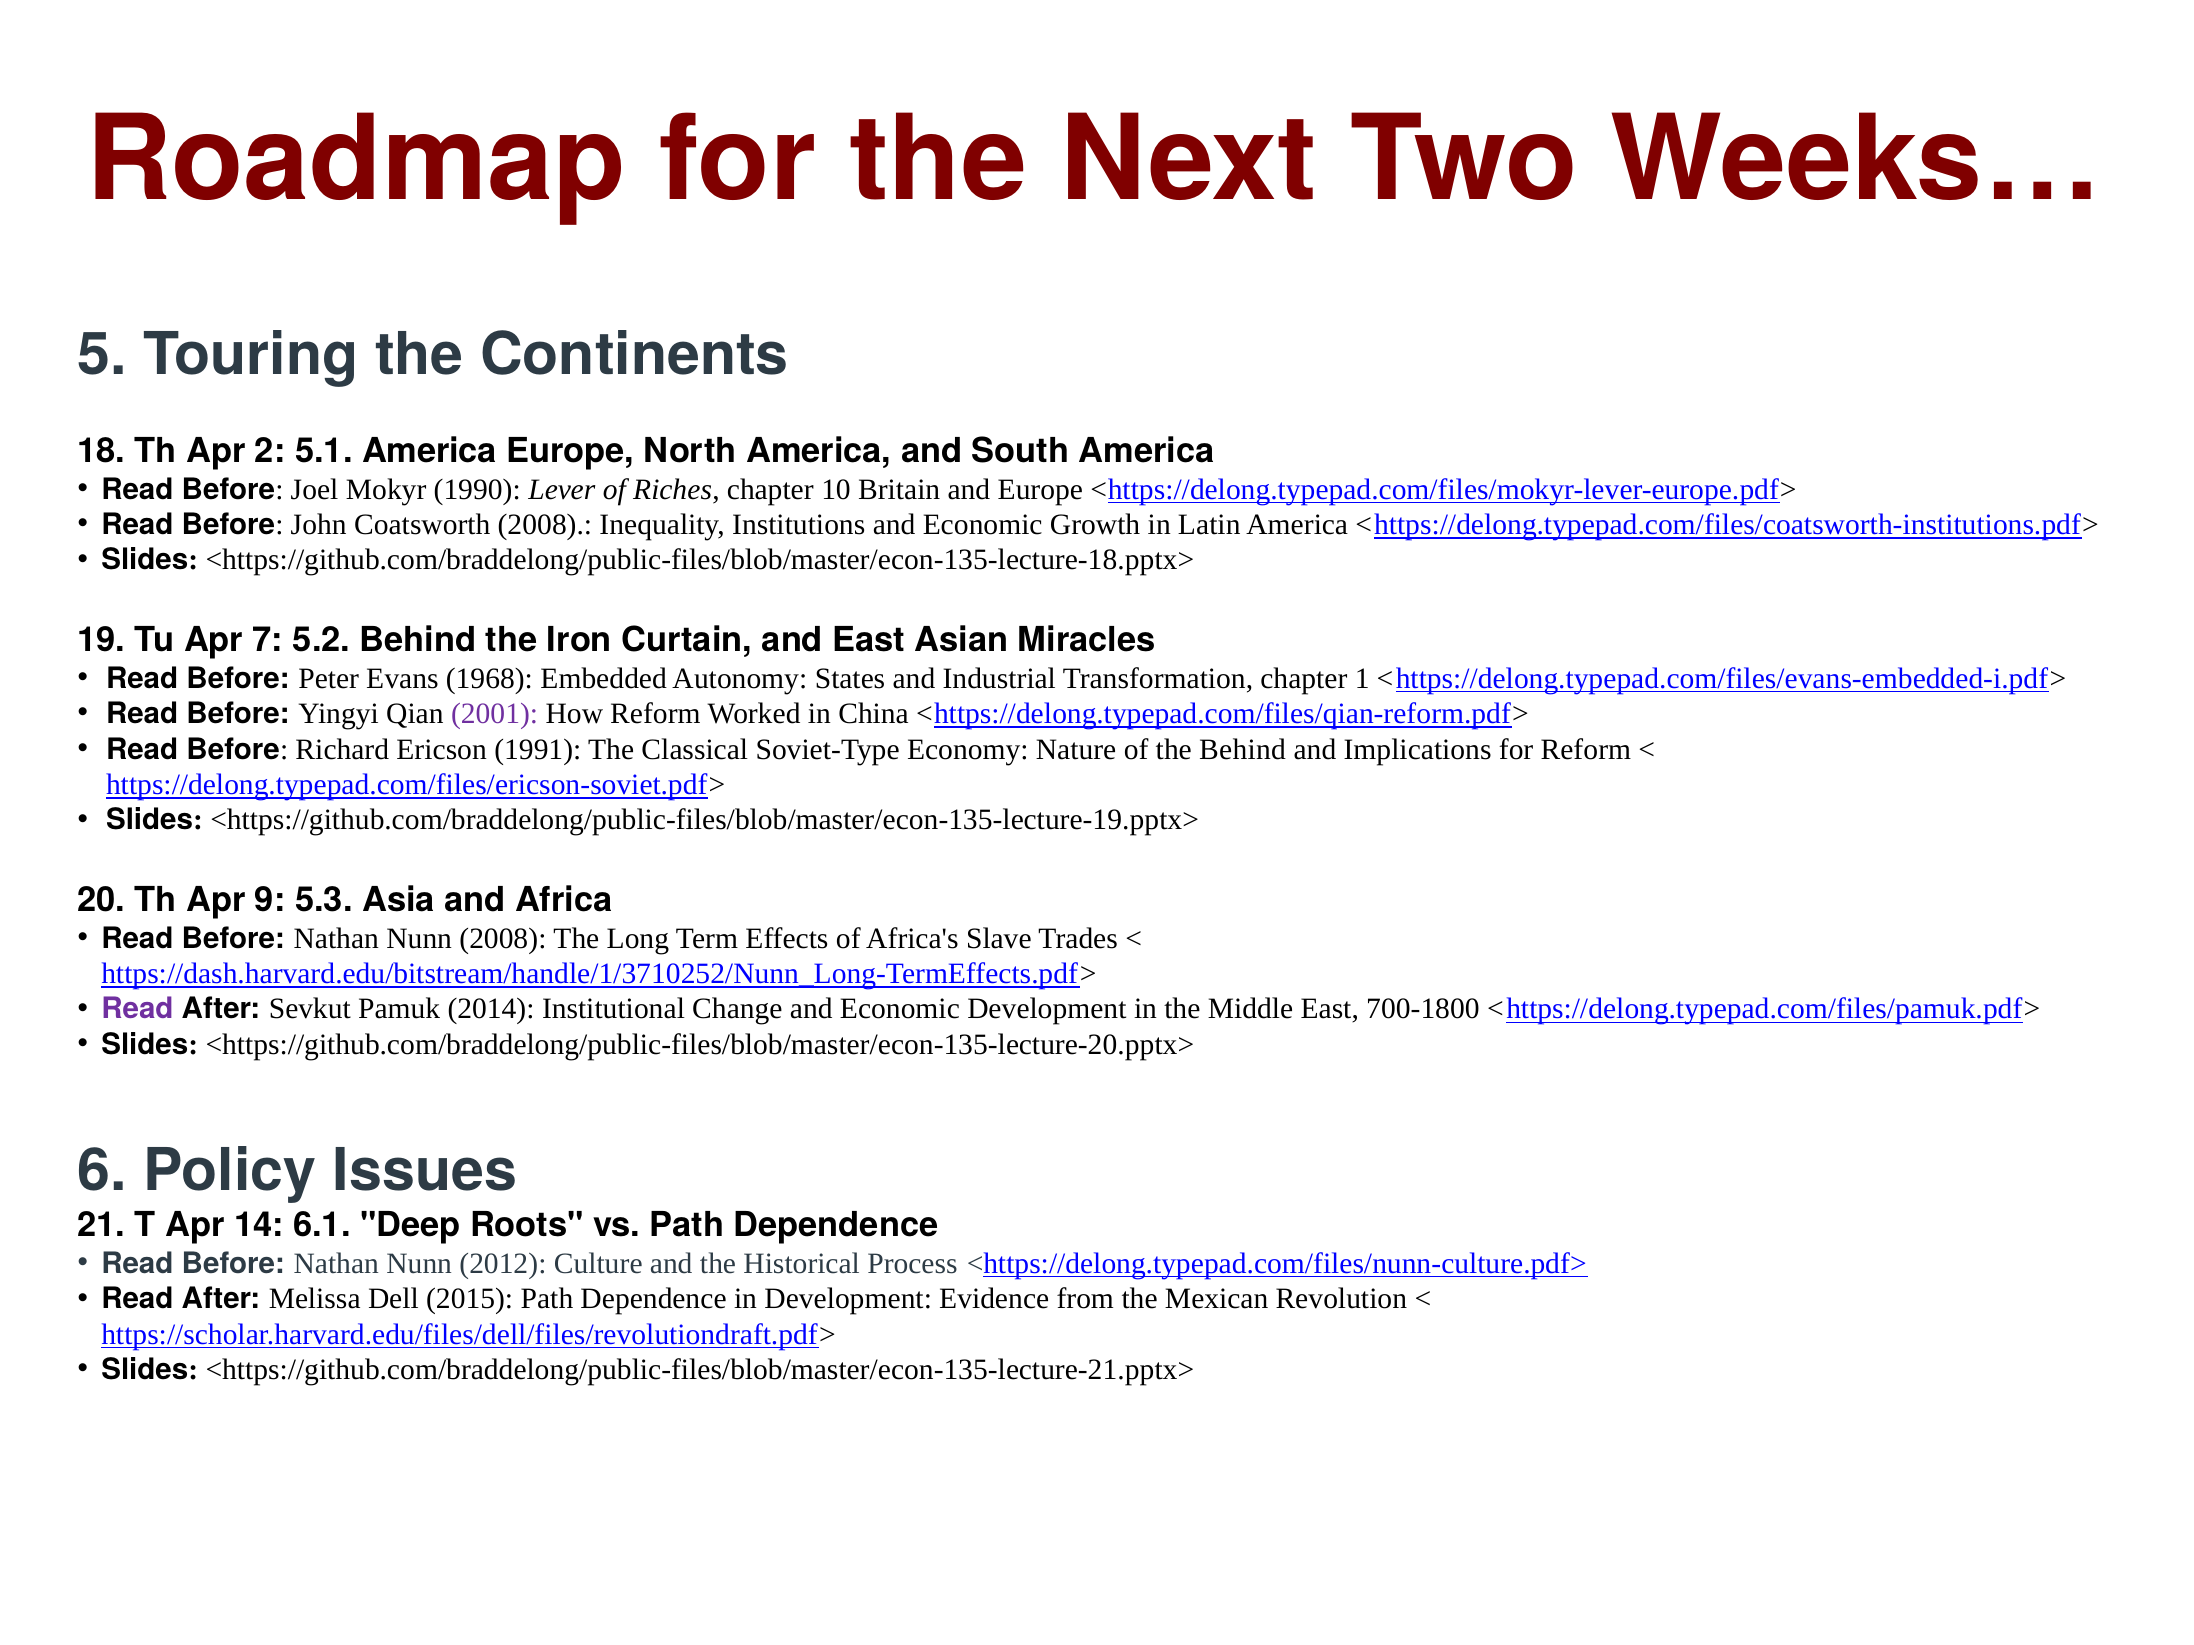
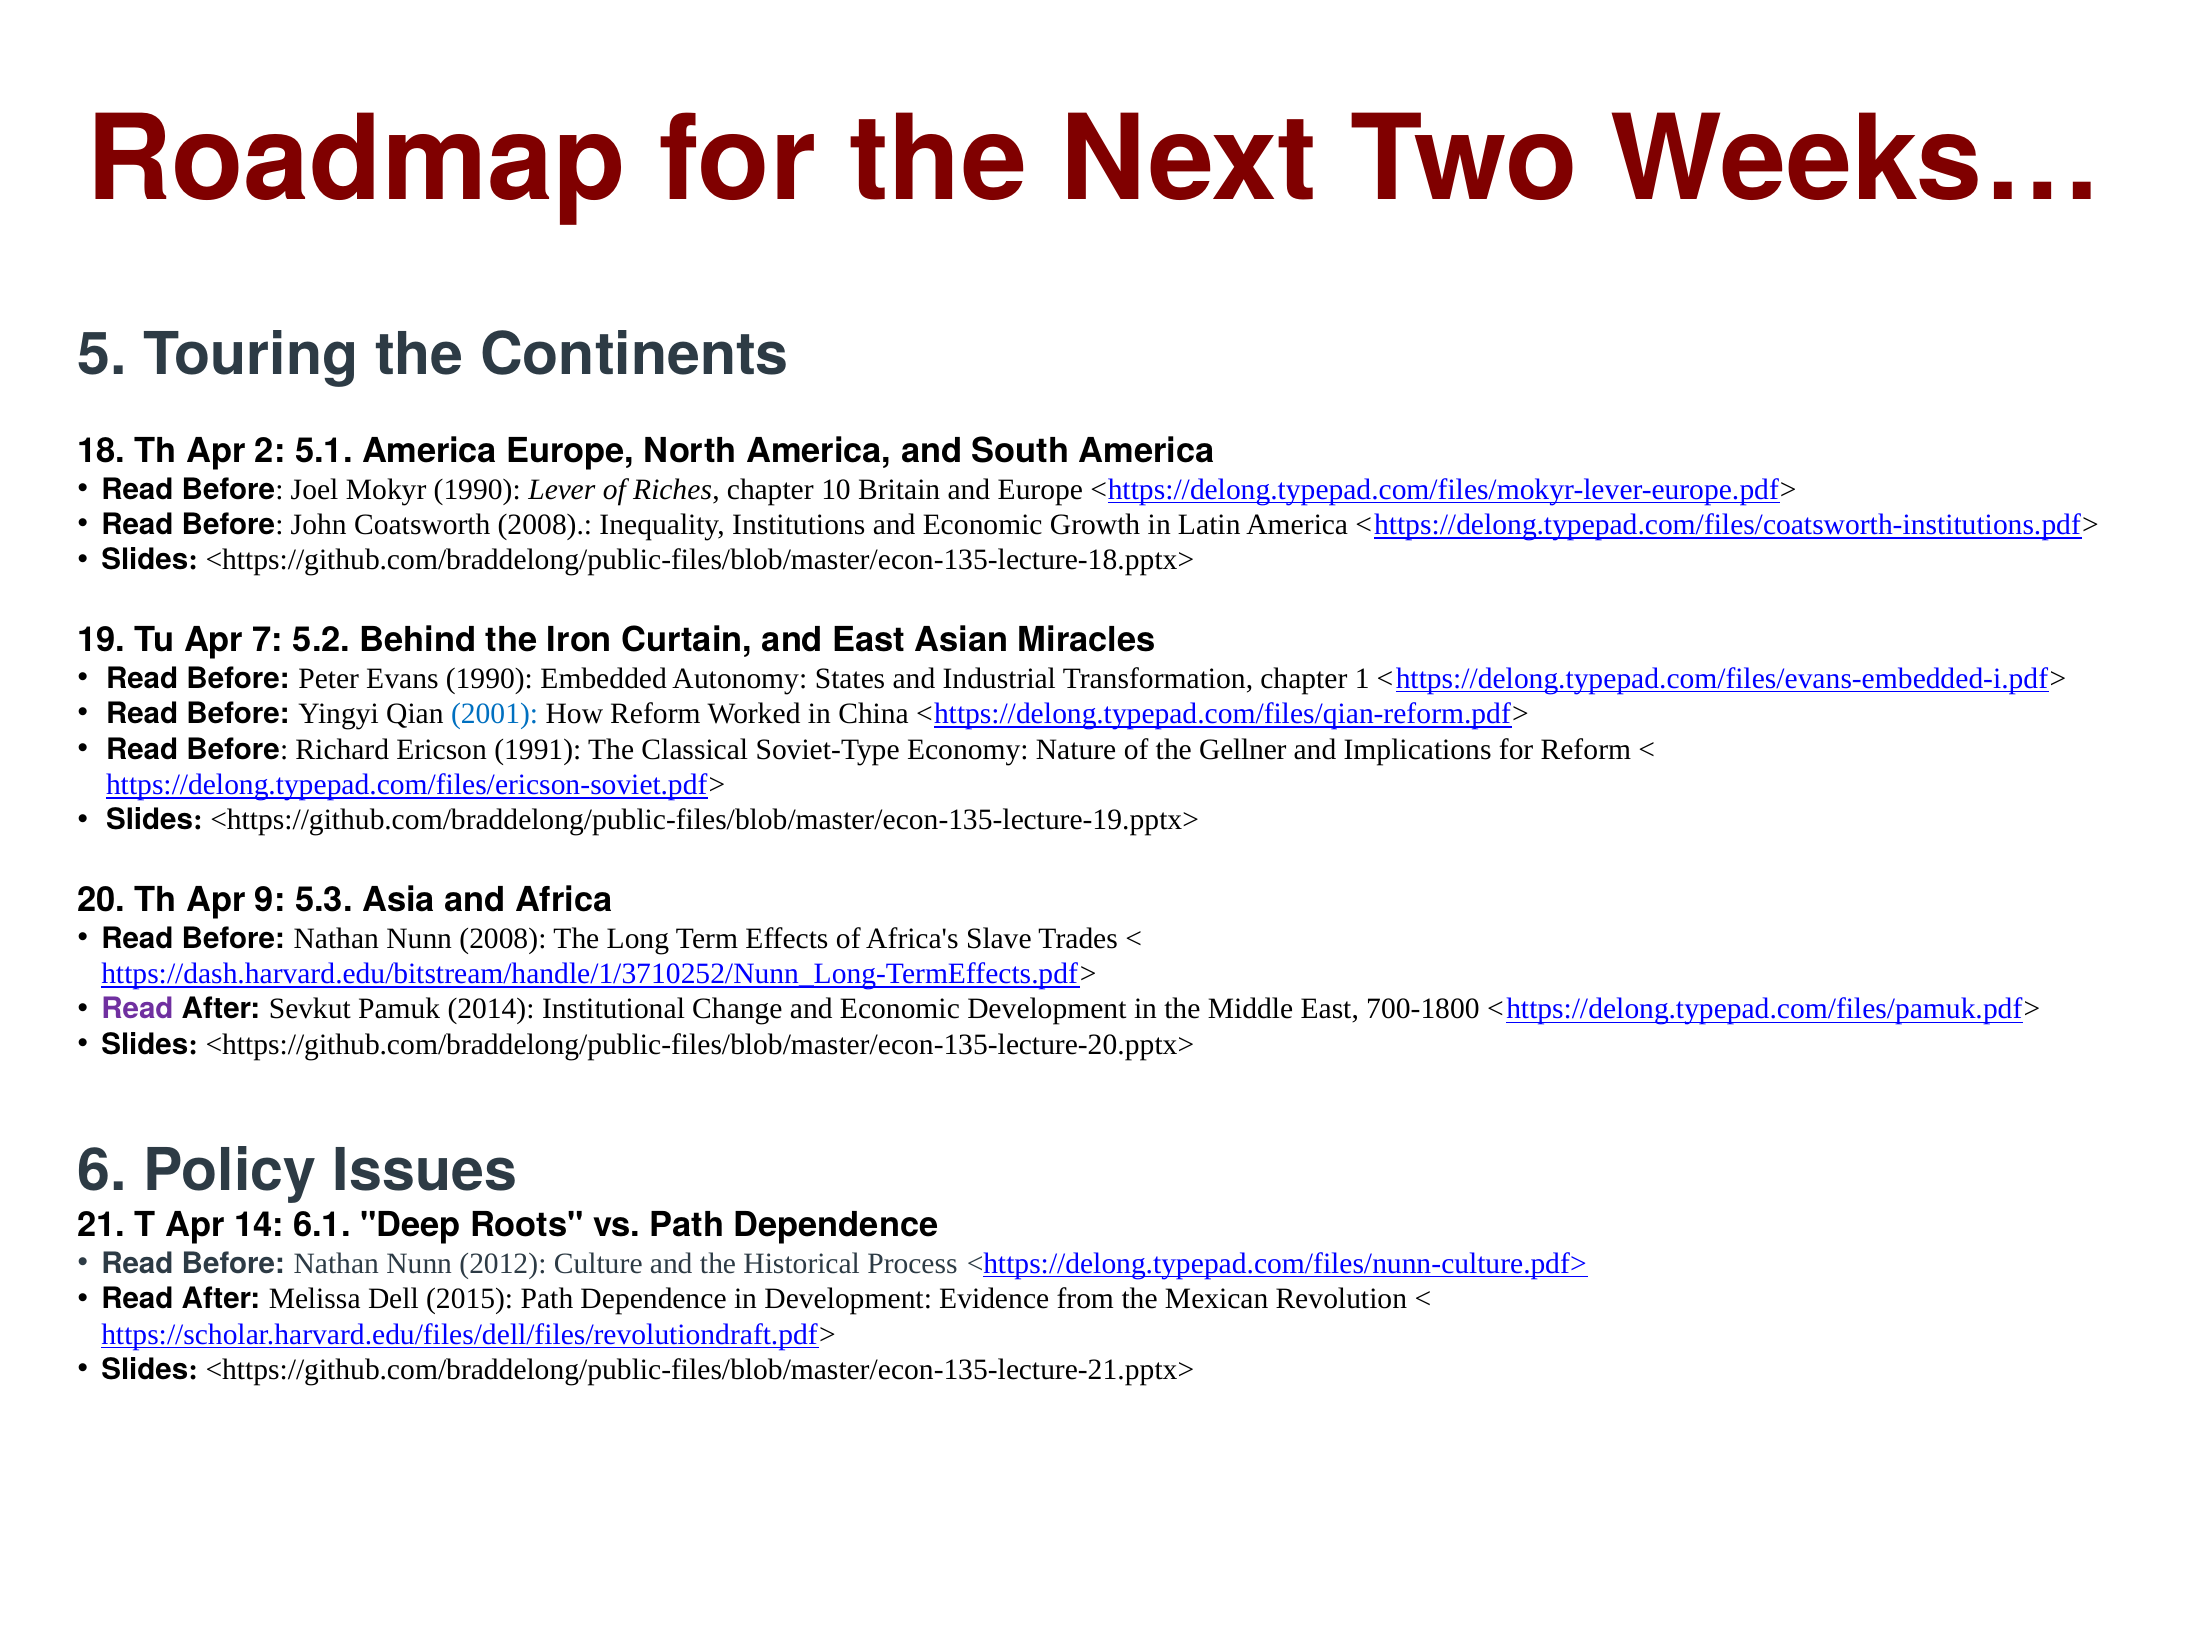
Evans 1968: 1968 -> 1990 (489, 679)
2001 colour: purple -> blue (495, 714)
the Behind: Behind -> Gellner (1243, 750)
